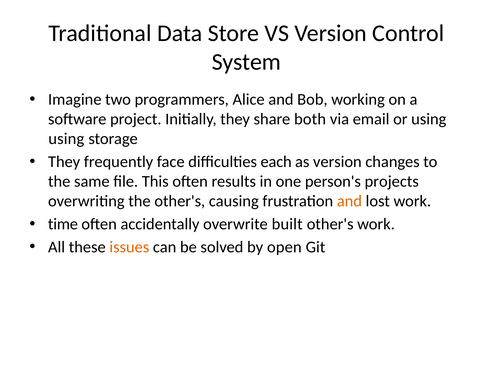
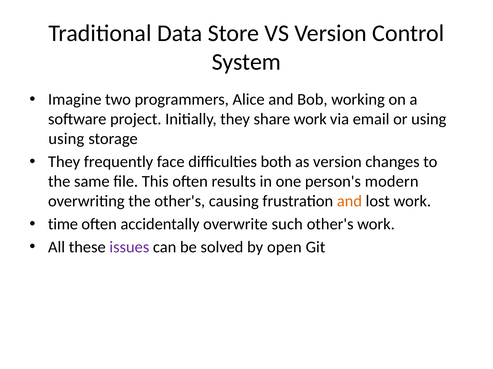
share both: both -> work (310, 119)
each: each -> both (276, 162)
projects: projects -> modern (392, 182)
built: built -> such (287, 225)
issues colour: orange -> purple (129, 248)
